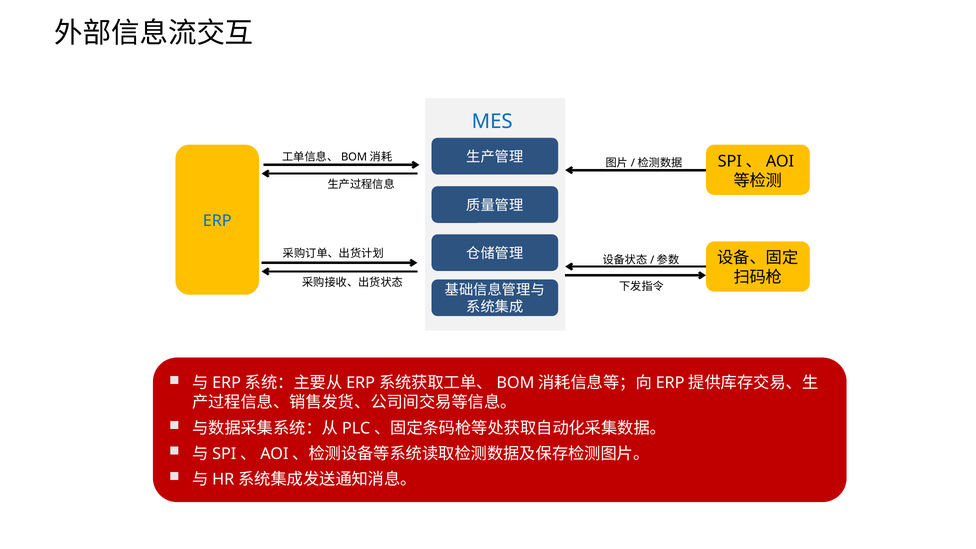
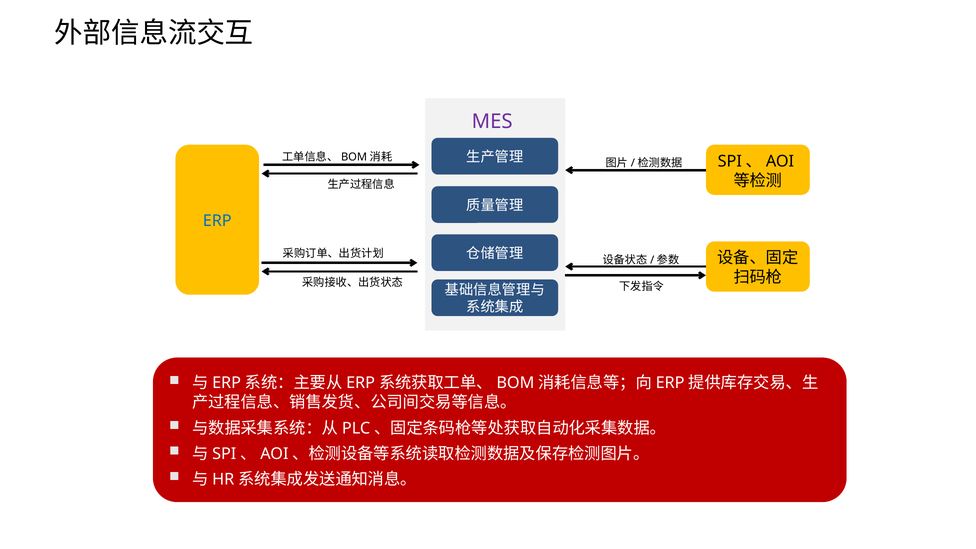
MES colour: blue -> purple (492, 122)
